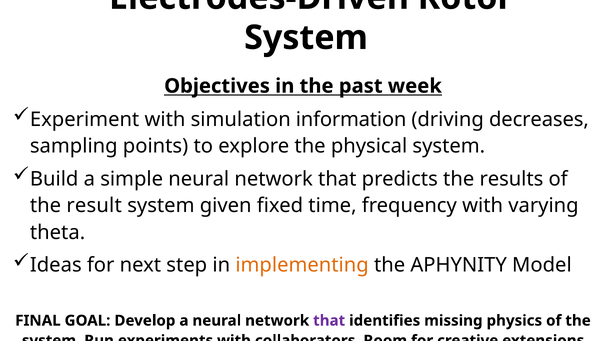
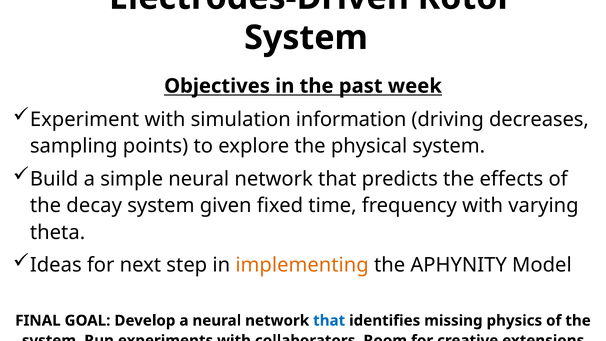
results: results -> effects (511, 179)
result: result -> decay (94, 206)
that colour: purple -> blue (329, 321)
